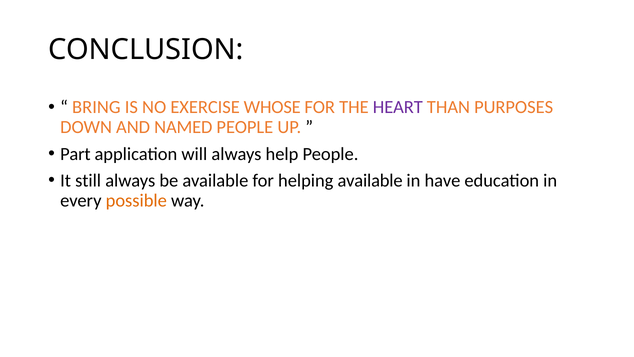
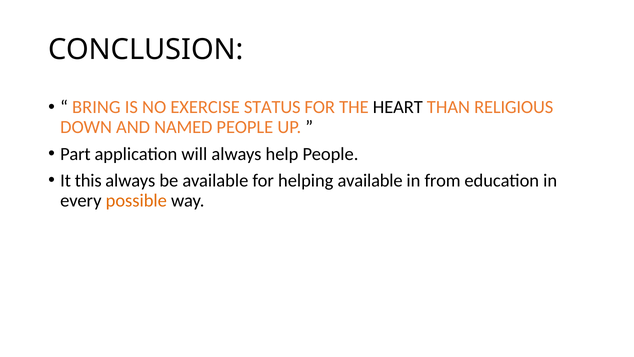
WHOSE: WHOSE -> STATUS (272, 107)
HEART colour: purple -> black (398, 107)
PURPOSES: PURPOSES -> RELIGIOUS (514, 107)
still: still -> this (88, 180)
have: have -> from (443, 180)
